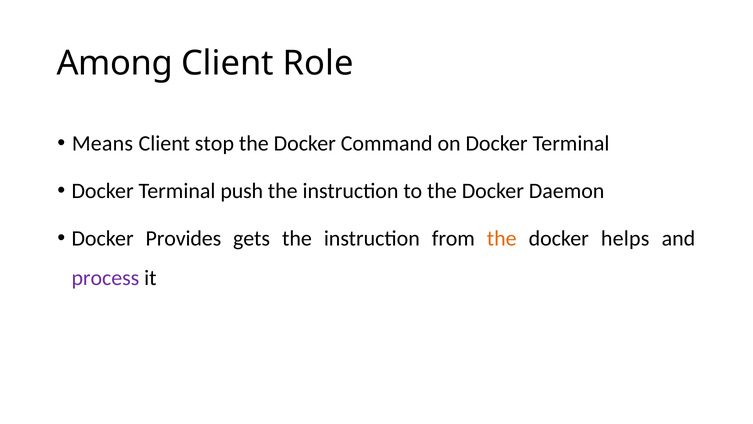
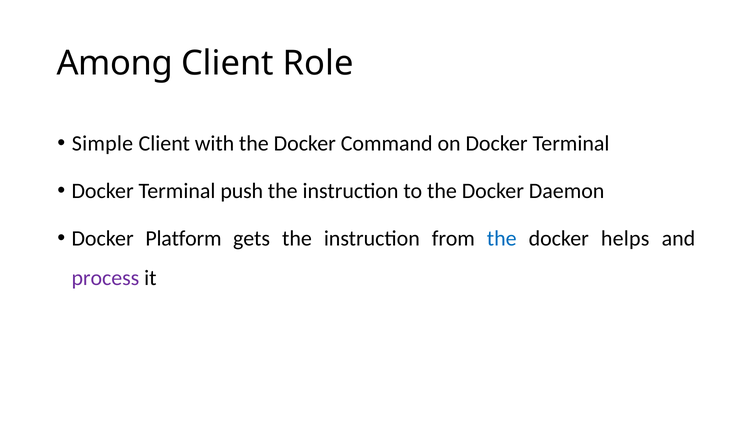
Means: Means -> Simple (102, 143)
stop: stop -> with (215, 143)
Provides: Provides -> Platform (183, 238)
the colour: orange -> blue (502, 238)
